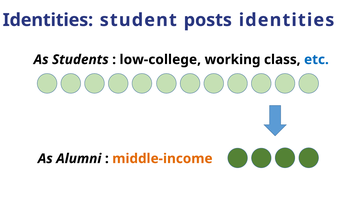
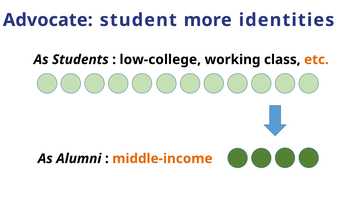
Identities: Identities -> Advocate (48, 20)
posts: posts -> more (208, 20)
etc colour: blue -> orange (316, 60)
